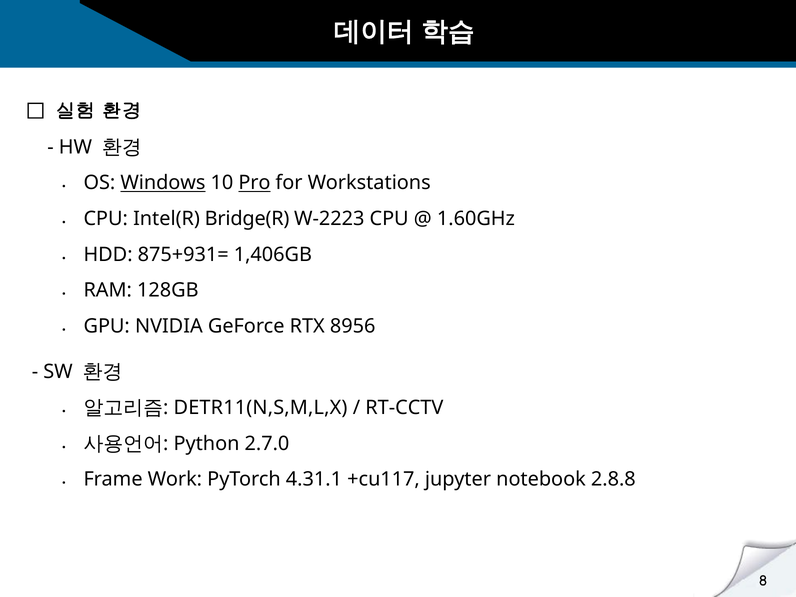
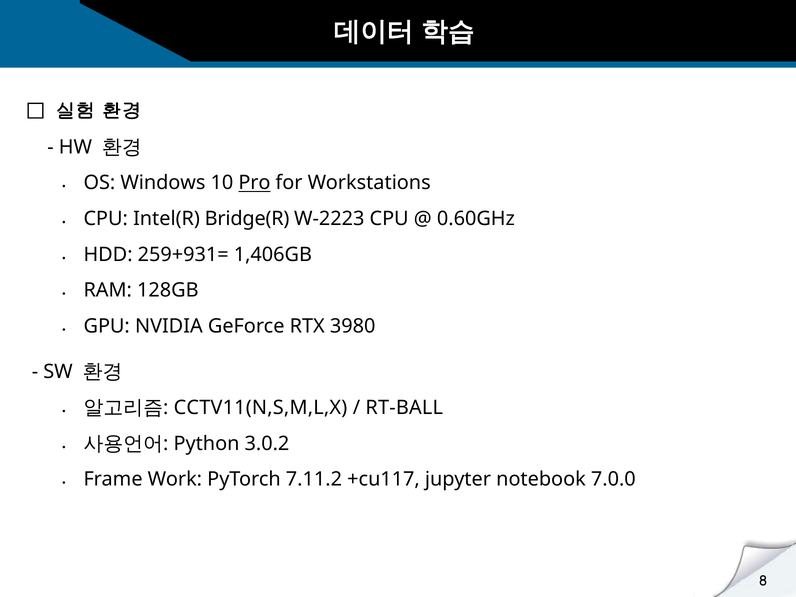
Windows underline: present -> none (163, 183)
1.60GHz: 1.60GHz -> 0.60GHz (476, 219)
875+931=: 875+931= -> 259+931= (183, 254)
8956: 8956 -> 3980 (353, 326)
DETR11(N,S,M,L,X: DETR11(N,S,M,L,X -> CCTV11(N,S,M,L,X (260, 408)
RT-CCTV: RT-CCTV -> RT-BALL (404, 408)
2.7.0: 2.7.0 -> 3.0.2 (267, 443)
4.31.1: 4.31.1 -> 7.11.2 (314, 479)
2.8.8: 2.8.8 -> 7.0.0 (613, 479)
